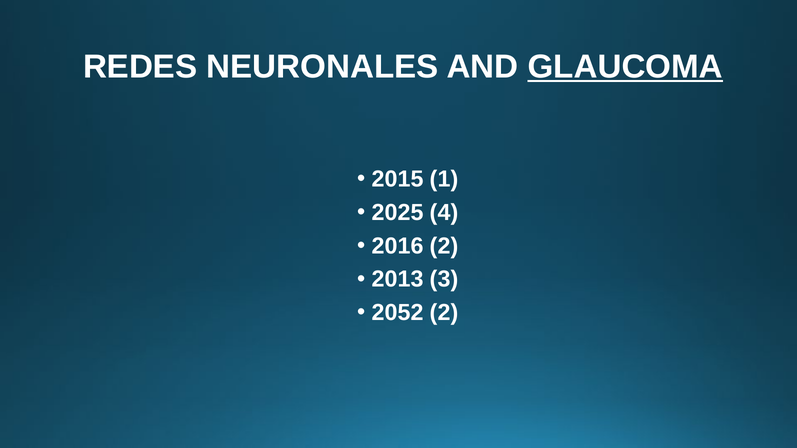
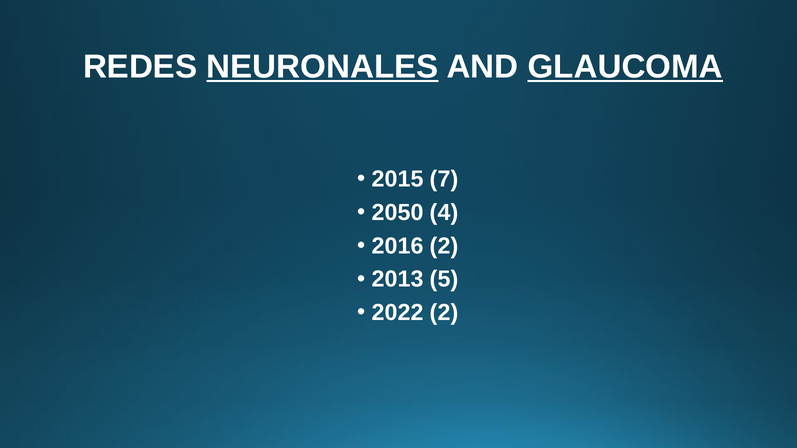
NEURONALES underline: none -> present (322, 67)
1: 1 -> 7 (444, 179)
2025: 2025 -> 2050 (398, 213)
3: 3 -> 5 (444, 280)
2052: 2052 -> 2022 (398, 313)
